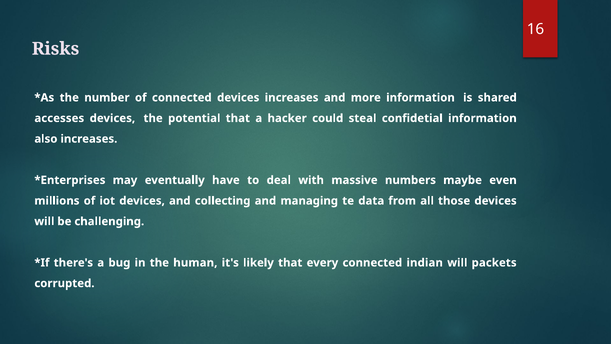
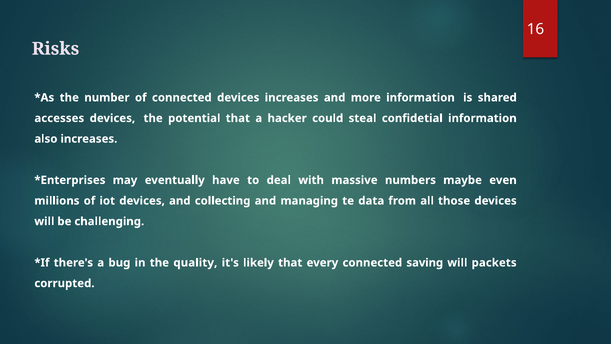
human: human -> quality (195, 262)
indian: indian -> saving (425, 262)
